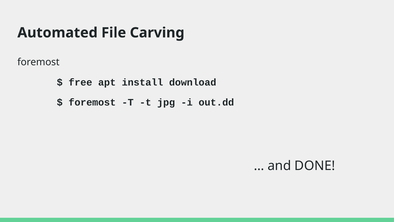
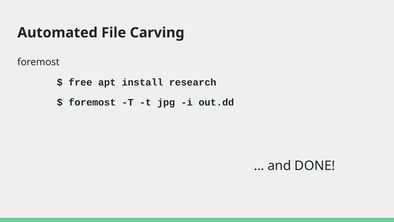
download: download -> research (193, 82)
